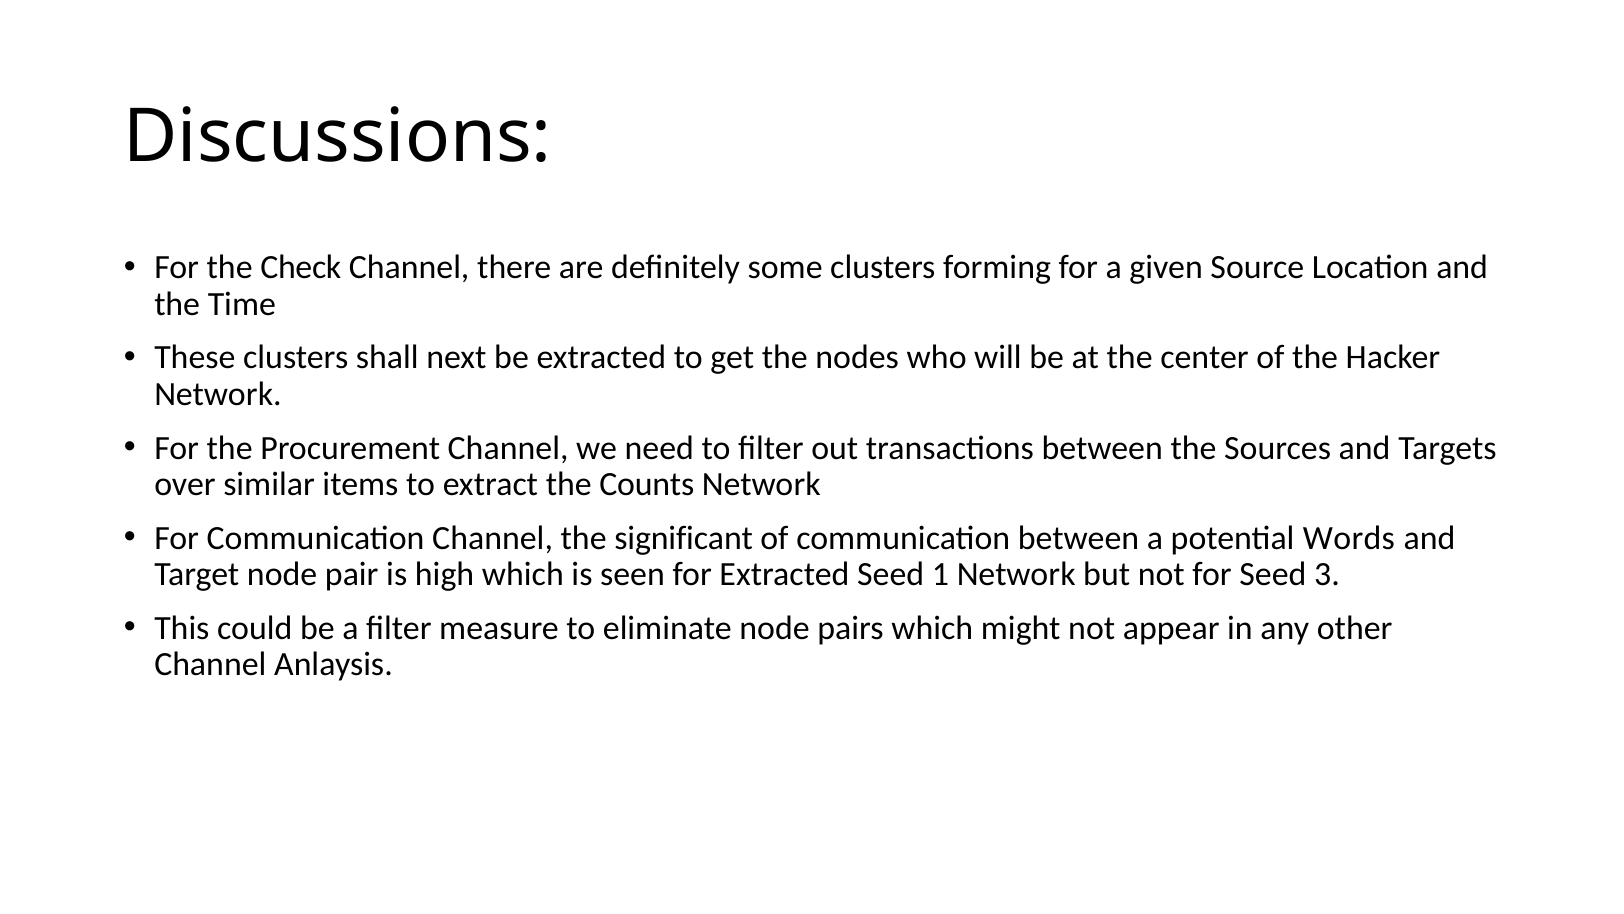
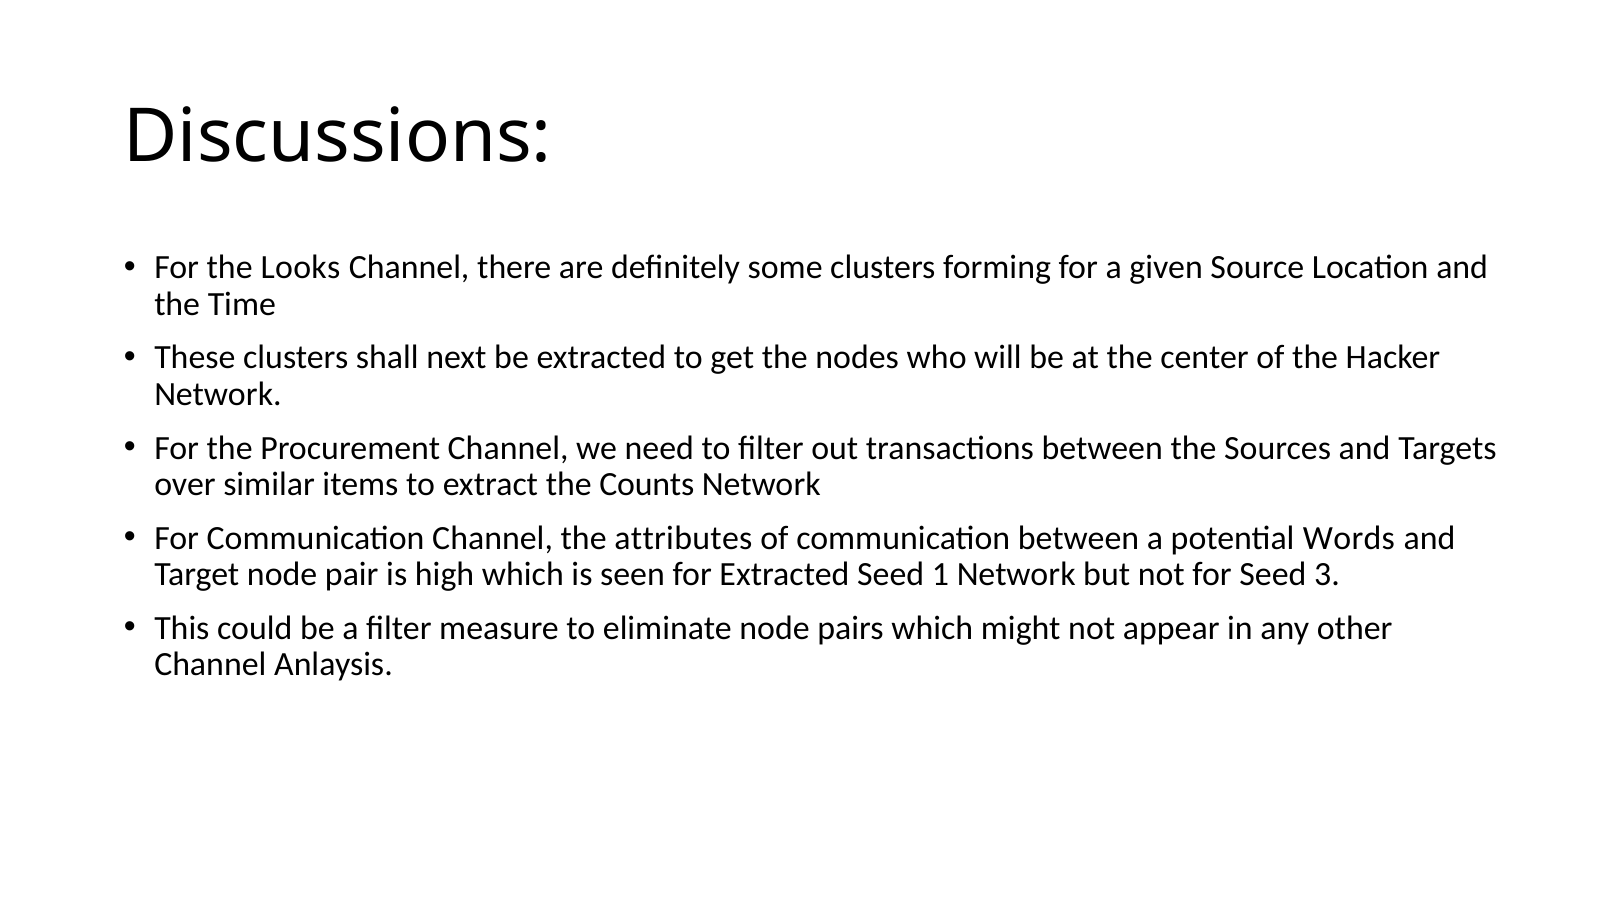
Check: Check -> Looks (300, 267)
significant: significant -> attributes (683, 538)
